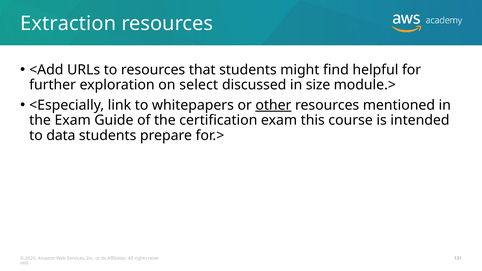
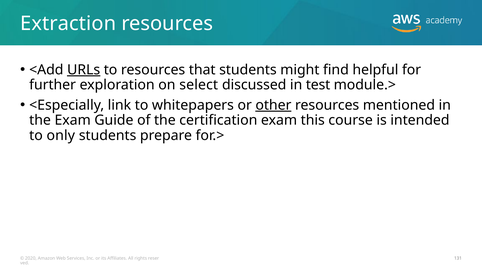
URLs underline: none -> present (84, 70)
size: size -> test (318, 85)
data: data -> only (61, 136)
